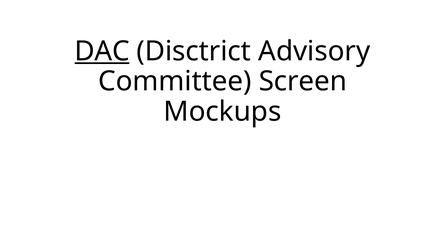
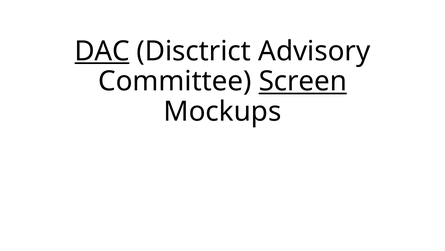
Screen underline: none -> present (303, 81)
